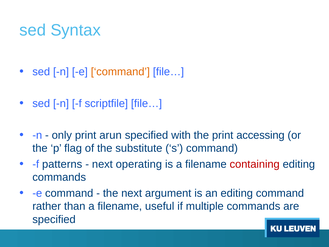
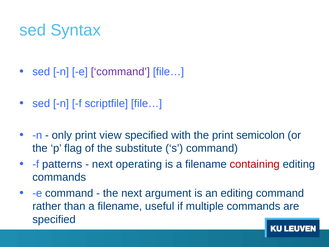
command colour: orange -> purple (120, 72)
arun: arun -> view (111, 135)
accessing: accessing -> semicolon (261, 135)
